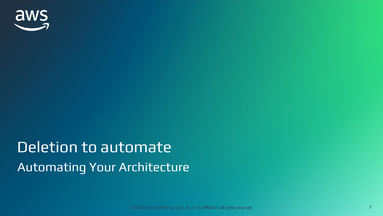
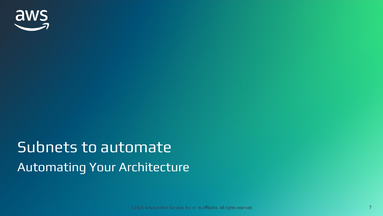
Deletion: Deletion -> Subnets (48, 147)
